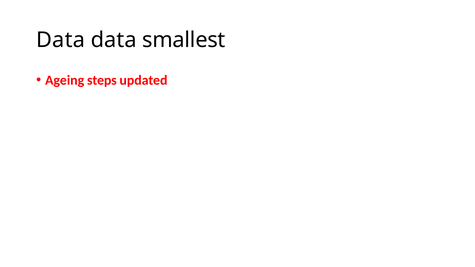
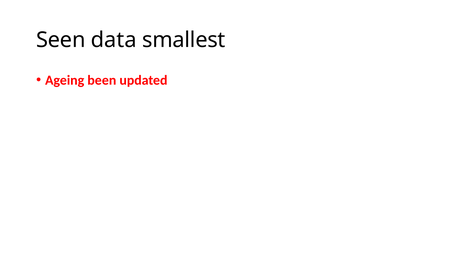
Data: Data -> Seen (61, 40)
steps: steps -> been (102, 80)
